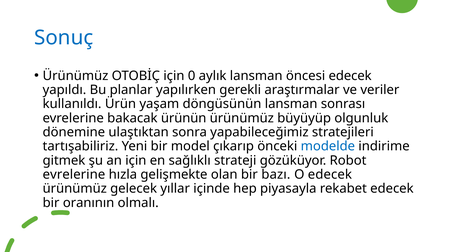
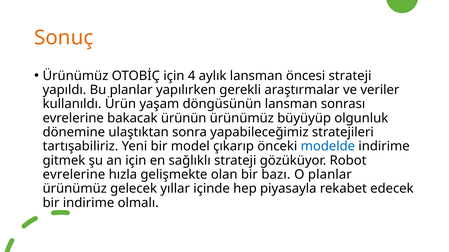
Sonuç colour: blue -> orange (64, 38)
0: 0 -> 4 (192, 76)
öncesi edecek: edecek -> strateji (350, 76)
O edecek: edecek -> planlar (330, 175)
bir oranının: oranının -> indirime (89, 203)
